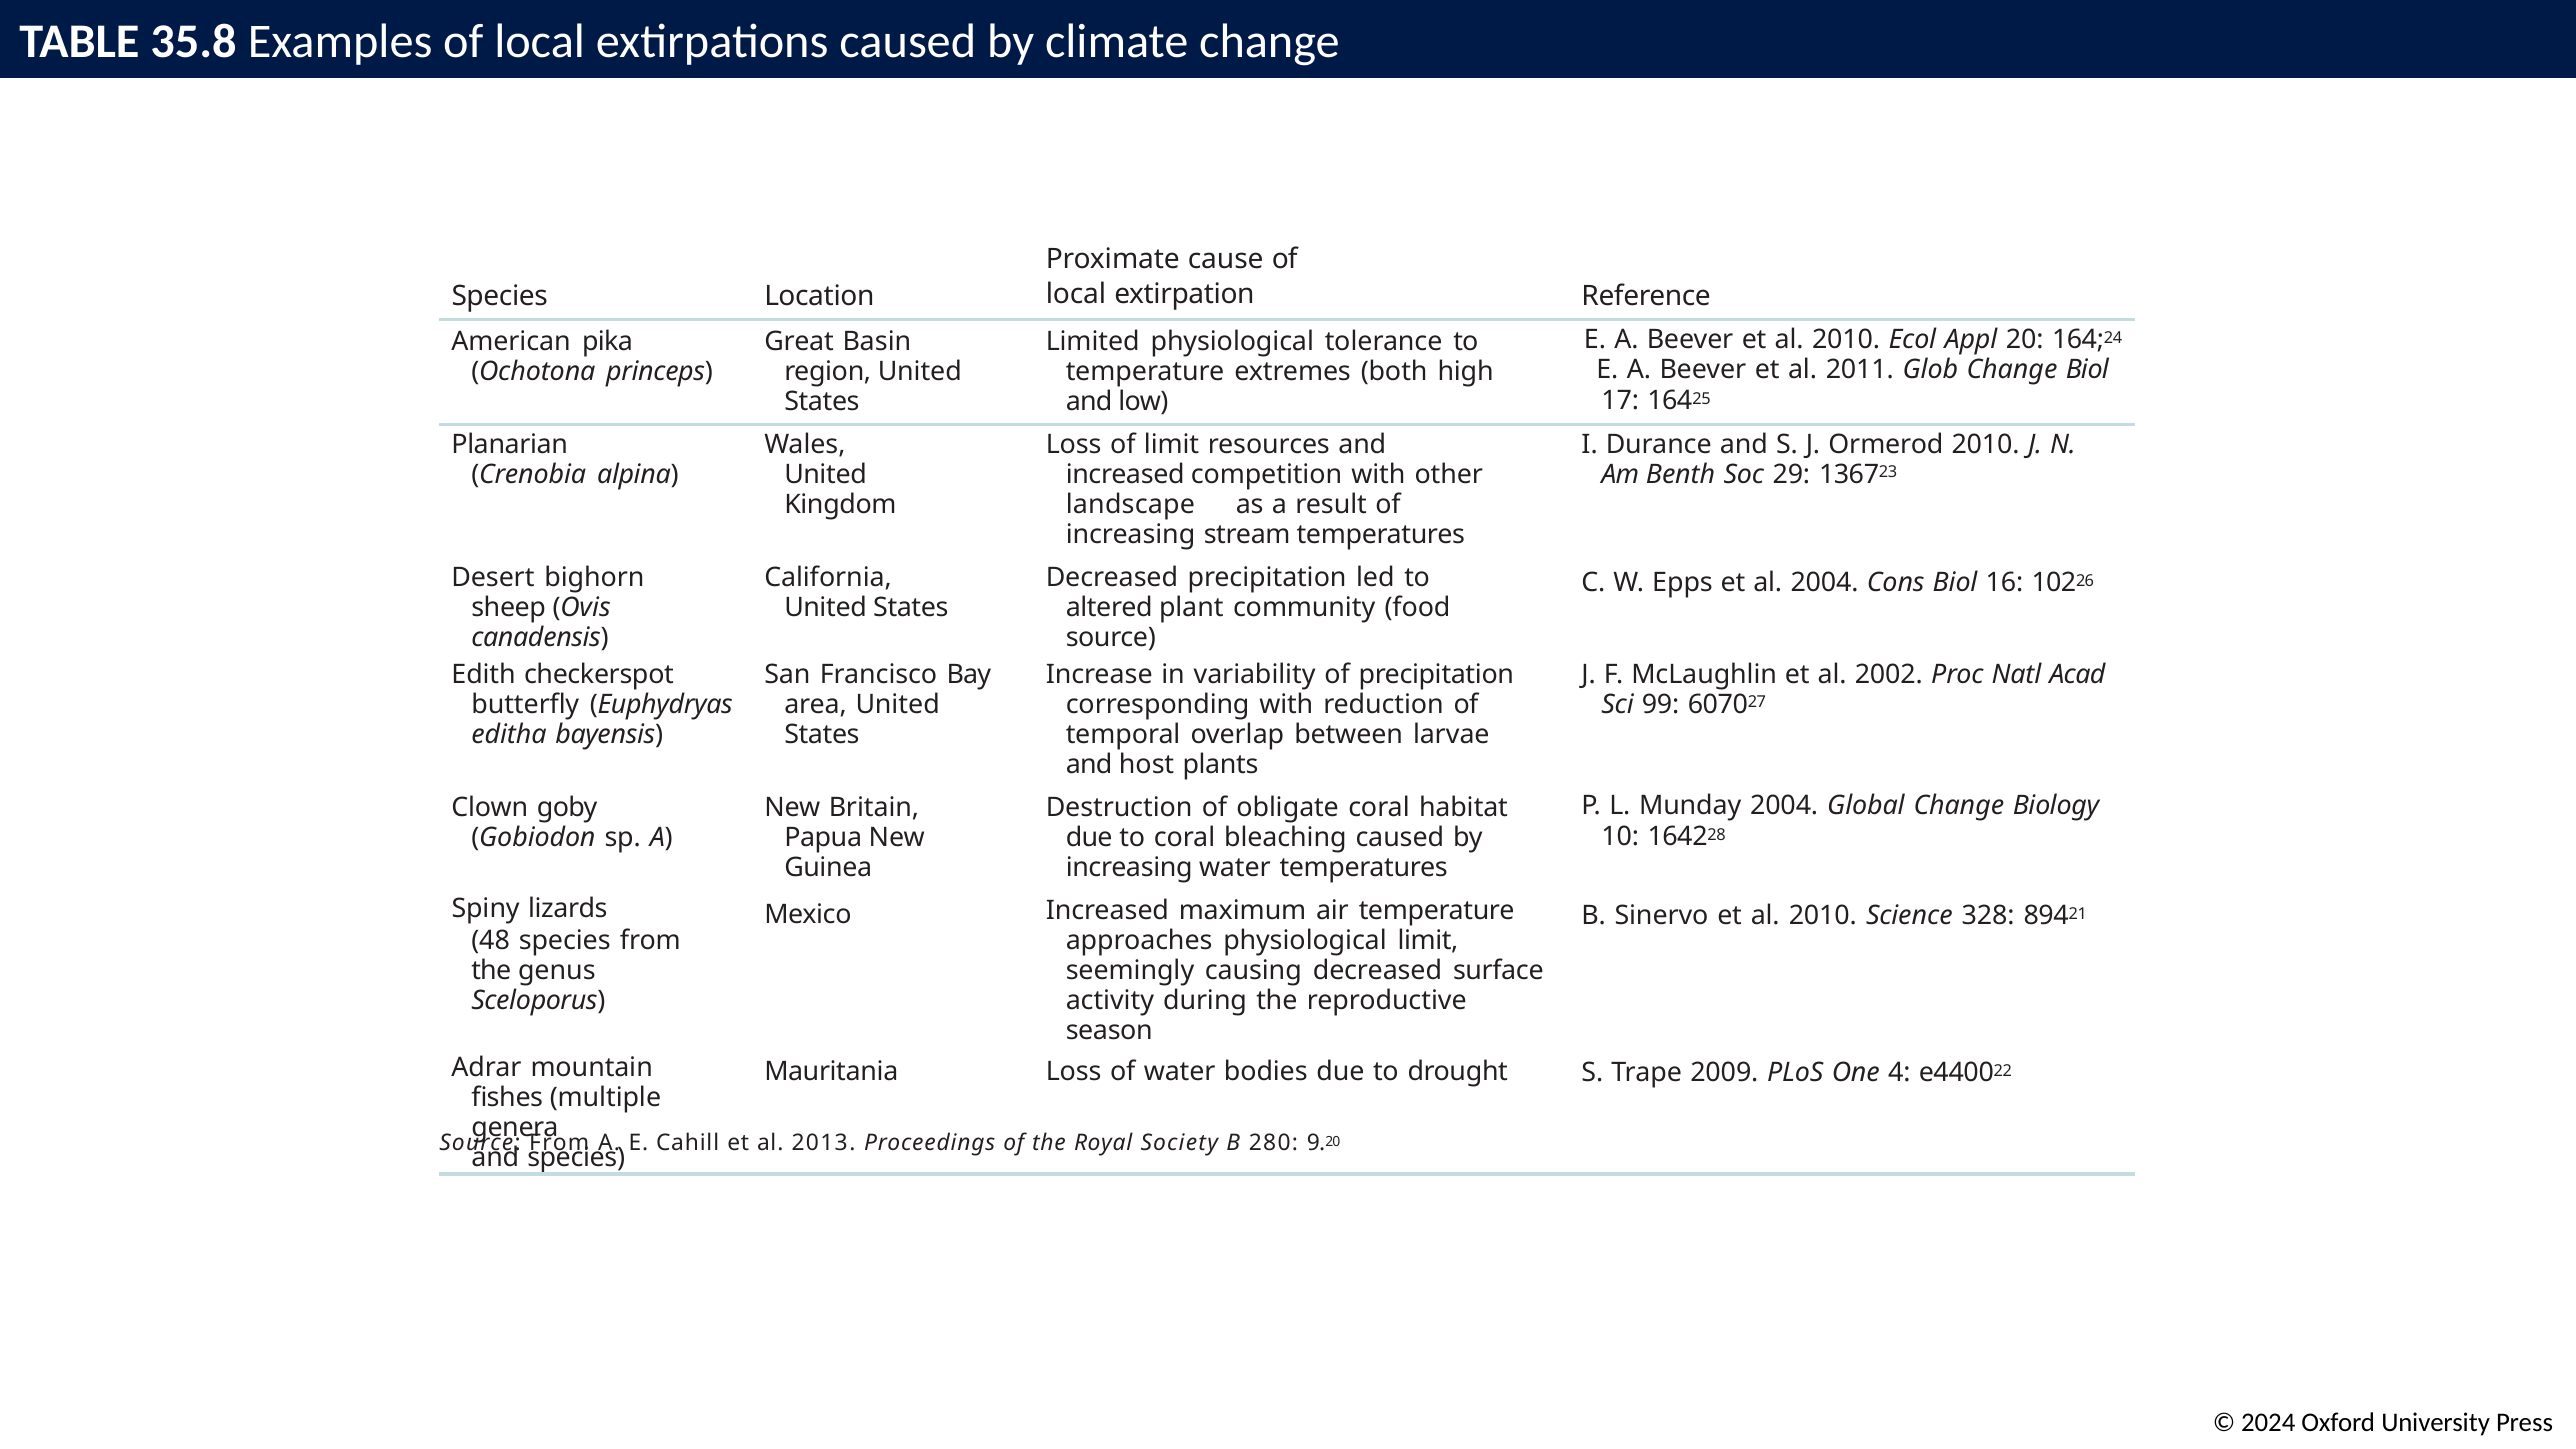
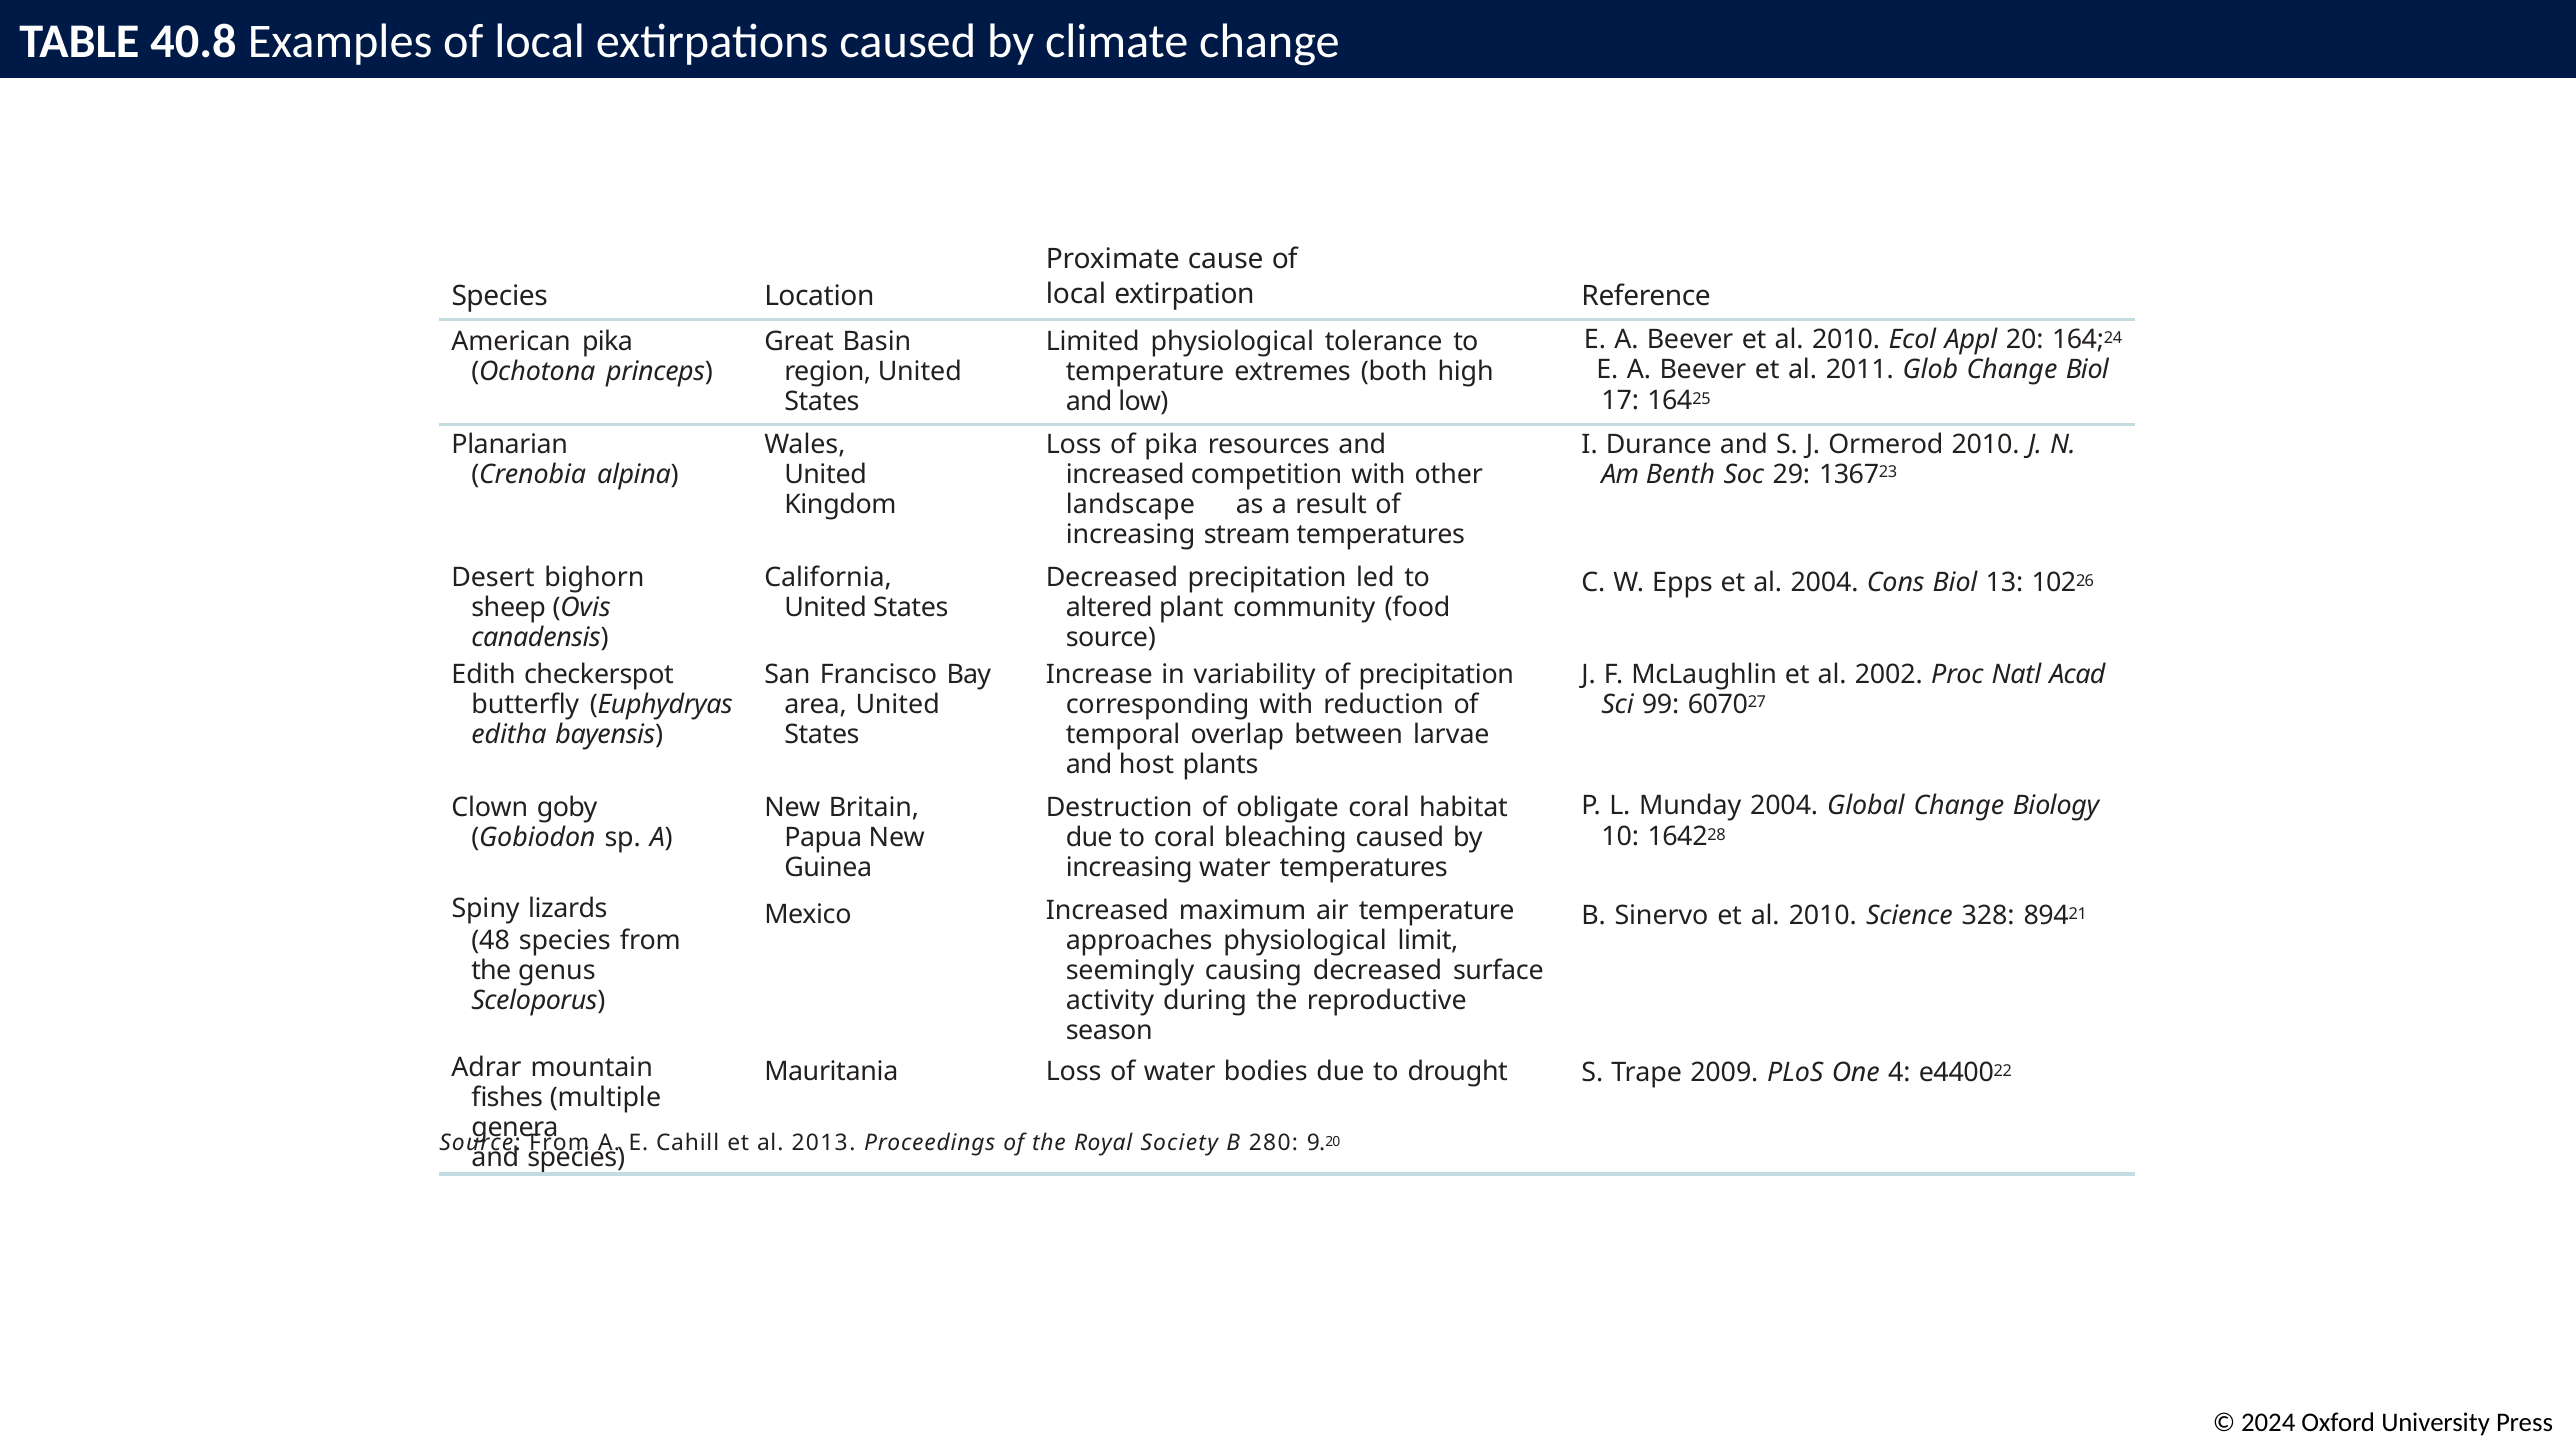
35.8: 35.8 -> 40.8 (193, 42)
of limit: limit -> pika (1171, 445)
16: 16 -> 13 (2004, 583)
